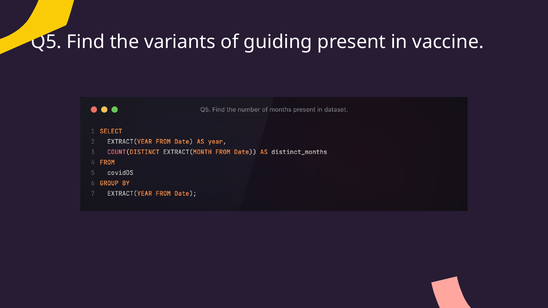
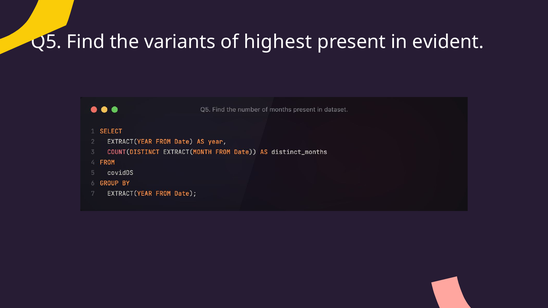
guiding: guiding -> highest (278, 42)
vaccine: vaccine -> evident (448, 42)
